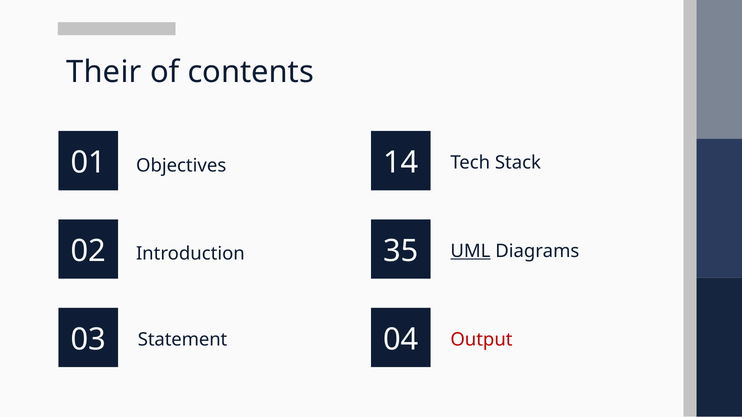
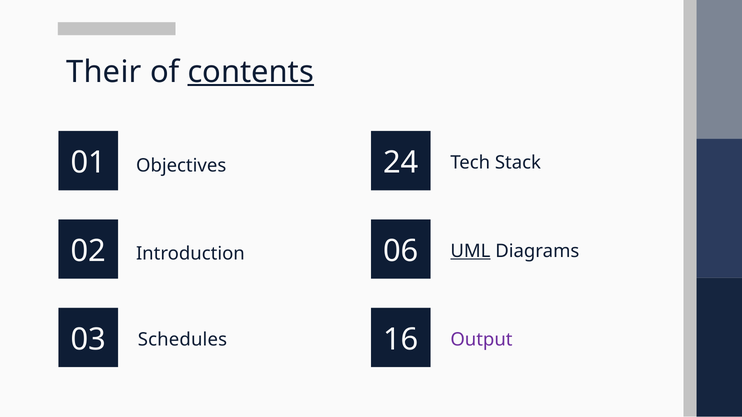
contents underline: none -> present (251, 72)
14: 14 -> 24 (401, 163)
35: 35 -> 06 (401, 251)
04: 04 -> 16 (401, 340)
Statement: Statement -> Schedules (182, 340)
Output colour: red -> purple (481, 340)
